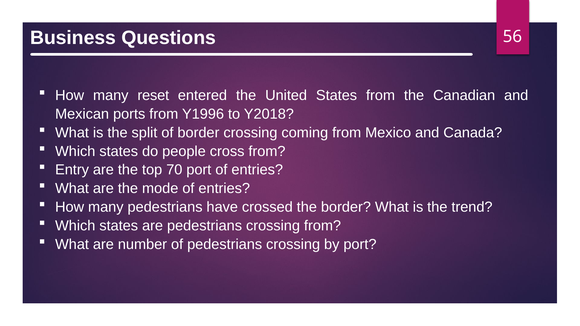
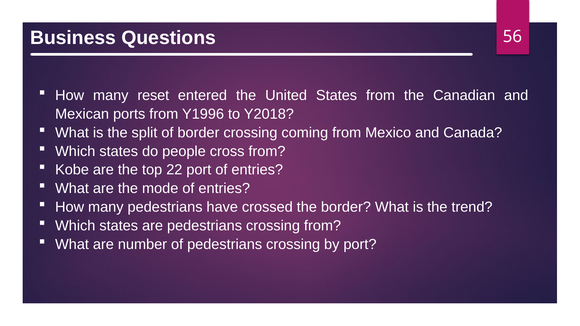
Entry: Entry -> Kobe (72, 170)
70: 70 -> 22 (174, 170)
